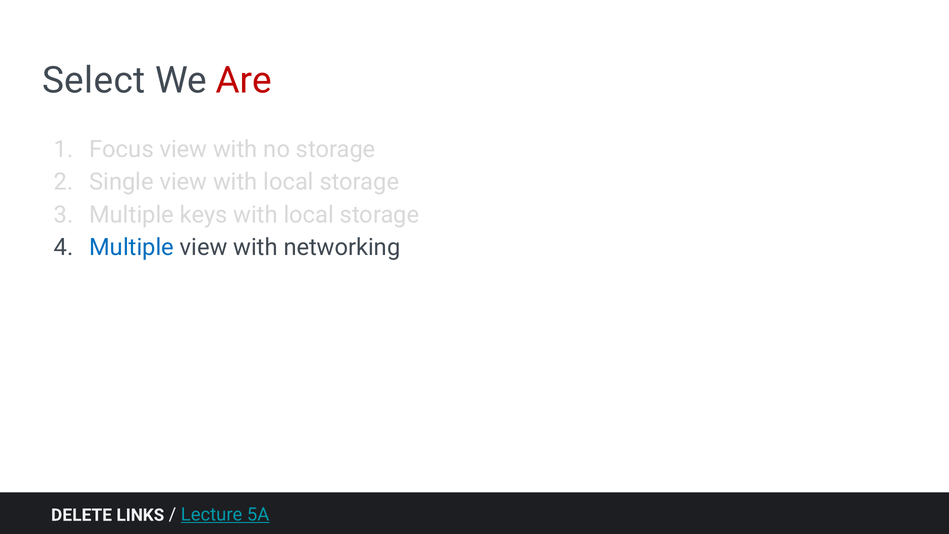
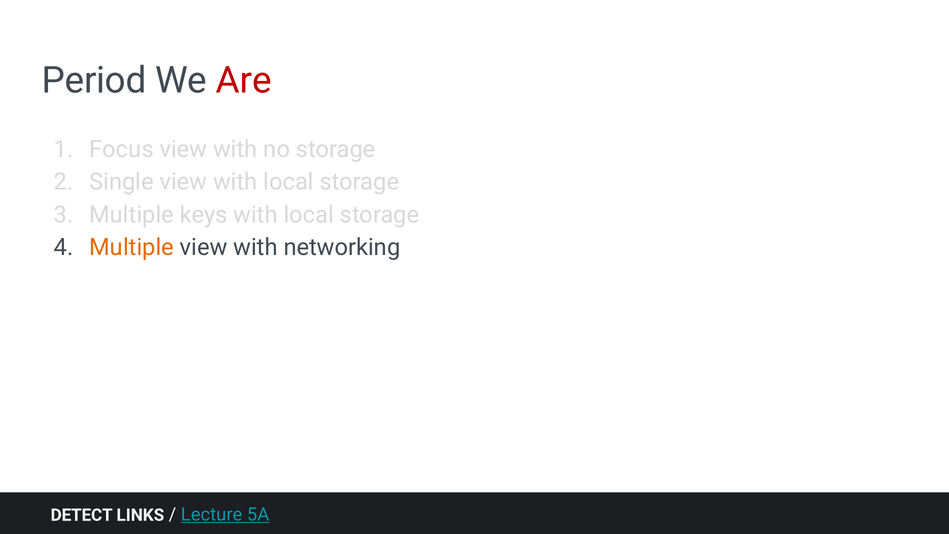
Select: Select -> Period (94, 80)
Multiple colour: blue -> orange (132, 247)
DELETE: DELETE -> DETECT (82, 515)
